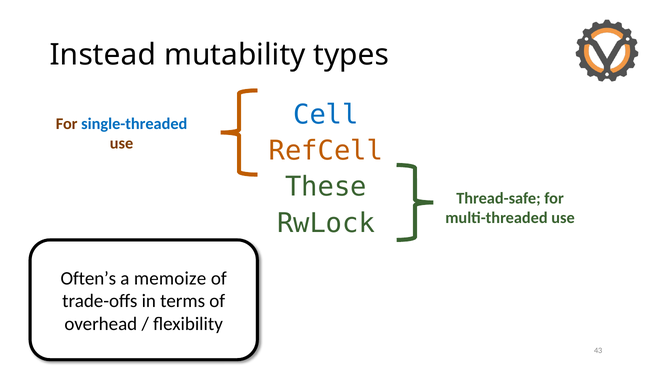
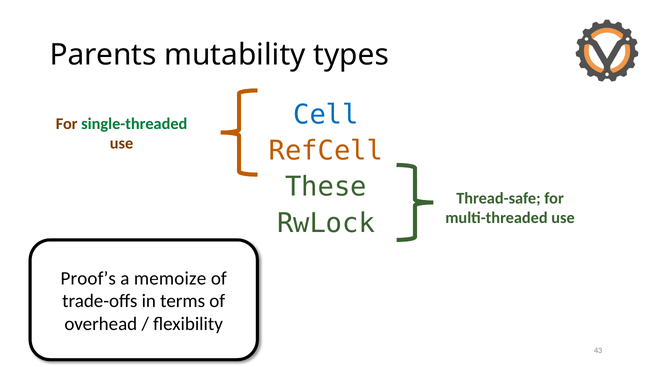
Instead: Instead -> Parents (103, 55)
single-threaded colour: blue -> green (134, 124)
Often’s: Often’s -> Proof’s (88, 278)
